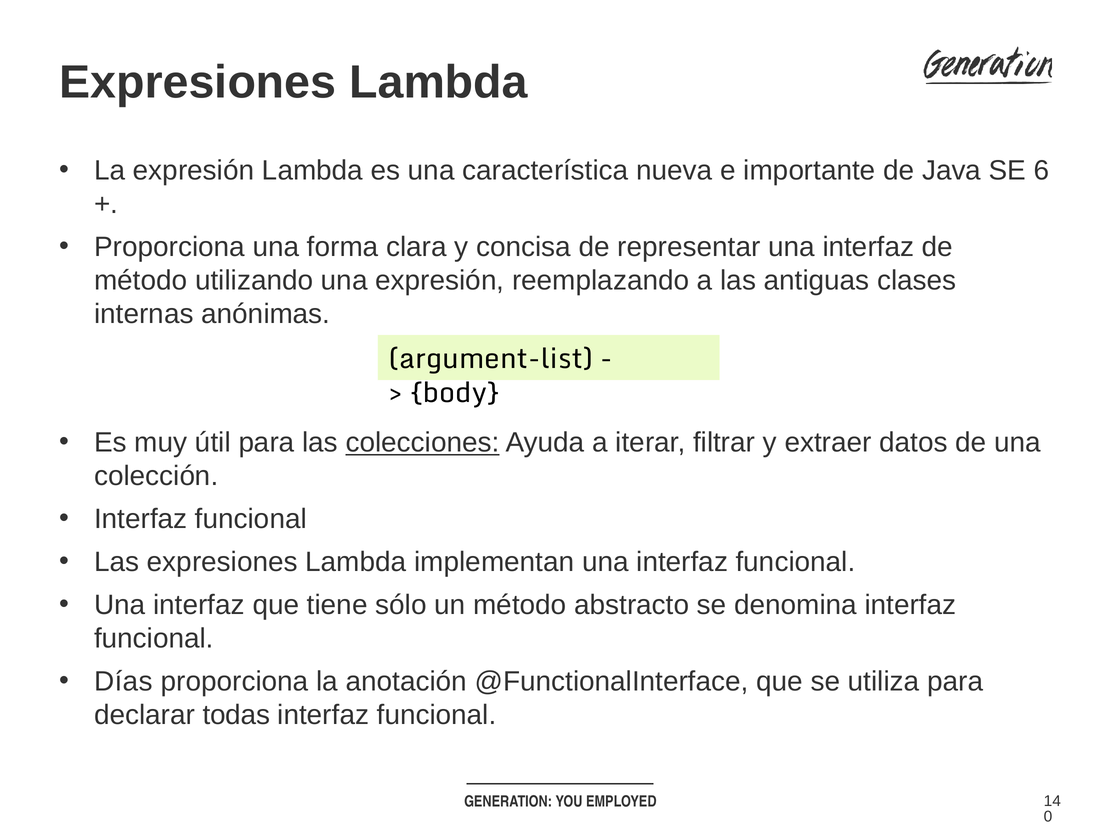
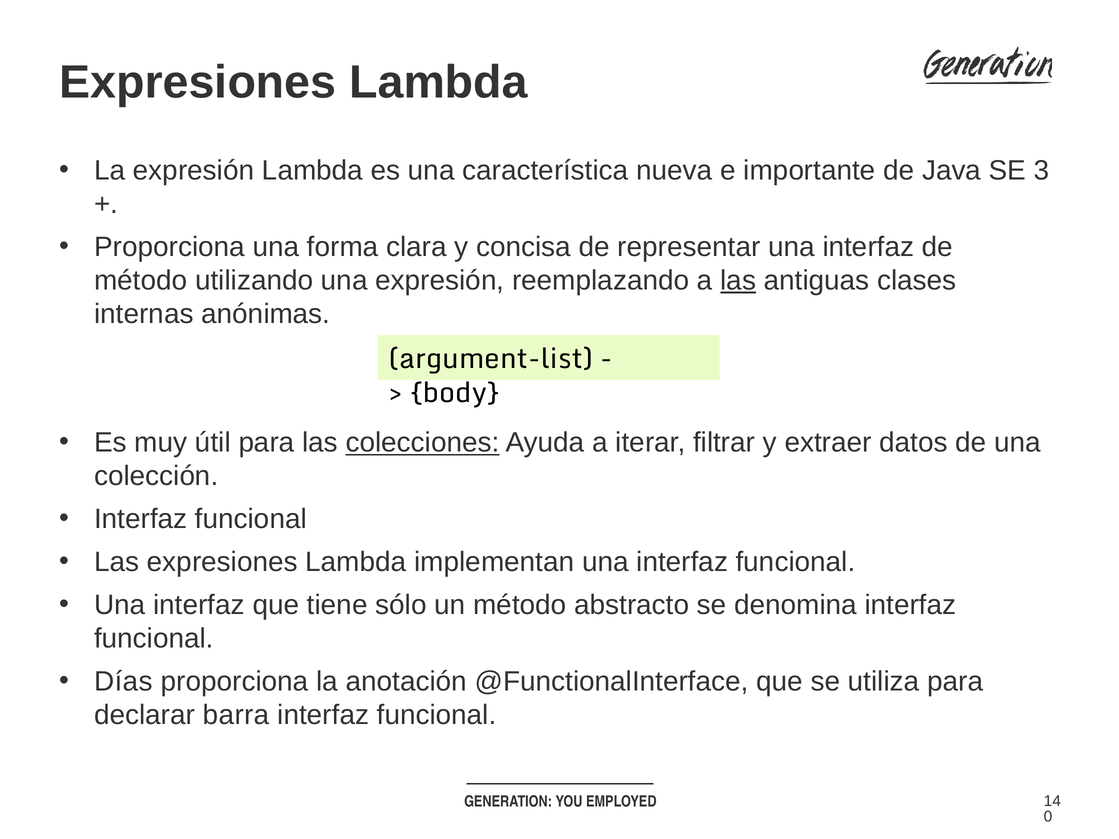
6: 6 -> 3 (1042, 170)
las underline: none -> present (738, 281)
todas: todas -> barra (236, 715)
